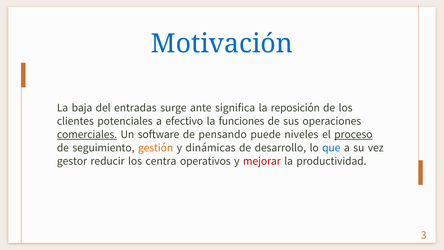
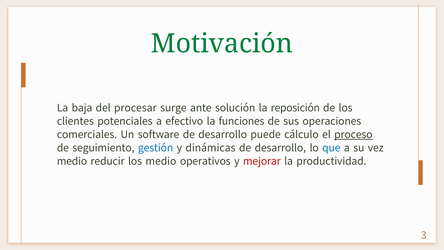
Motivación colour: blue -> green (222, 44)
entradas: entradas -> procesar (135, 108)
significa: significa -> solución (235, 108)
comerciales underline: present -> none (87, 135)
software de pensando: pensando -> desarrollo (223, 135)
niveles: niveles -> cálculo (301, 135)
gestión colour: orange -> blue (156, 148)
gestor: gestor -> medio (72, 161)
los centra: centra -> medio (161, 161)
